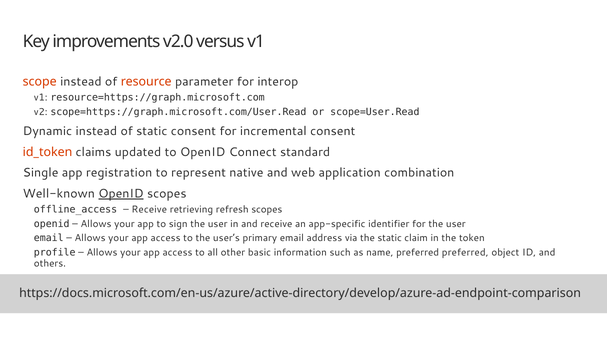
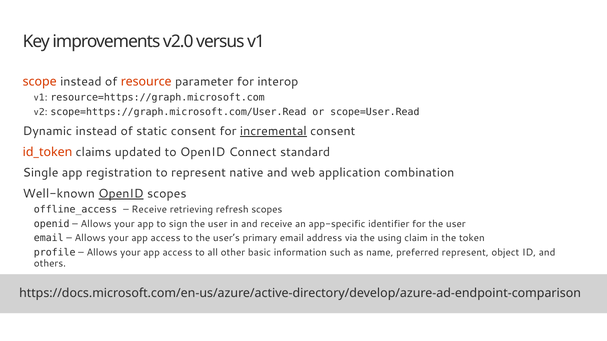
incremental underline: none -> present (273, 131)
the static: static -> using (390, 238)
preferred preferred: preferred -> represent (465, 253)
